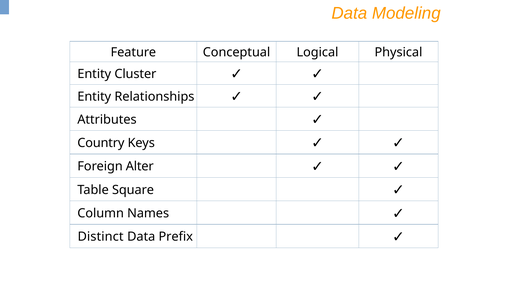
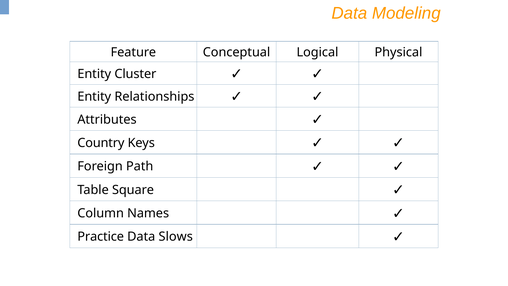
Alter: Alter -> Path (140, 166)
Distinct: Distinct -> Practice (101, 237)
Prefix: Prefix -> Slows (176, 237)
